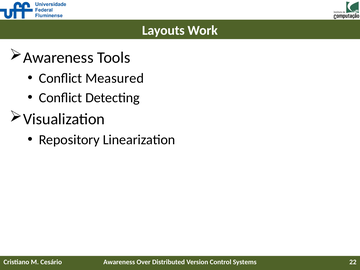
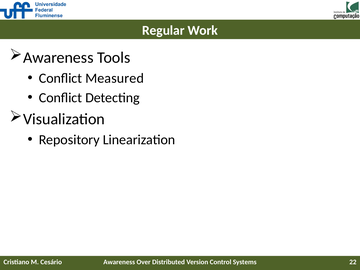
Layouts: Layouts -> Regular (163, 31)
